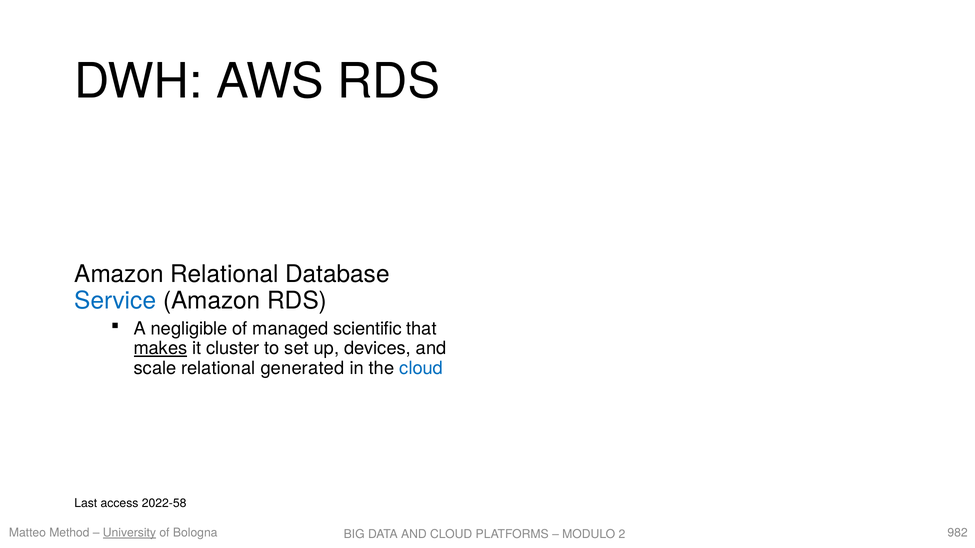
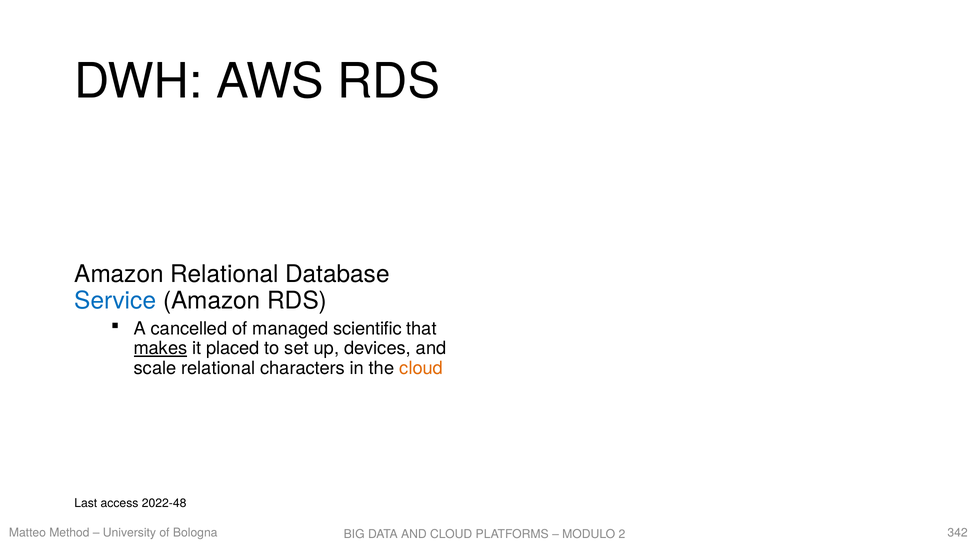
negligible: negligible -> cancelled (189, 329)
cluster: cluster -> placed (233, 349)
generated: generated -> characters (303, 368)
cloud colour: blue -> orange (421, 368)
2022-58: 2022-58 -> 2022-48 (164, 504)
University underline: present -> none (129, 533)
982: 982 -> 342 (958, 533)
